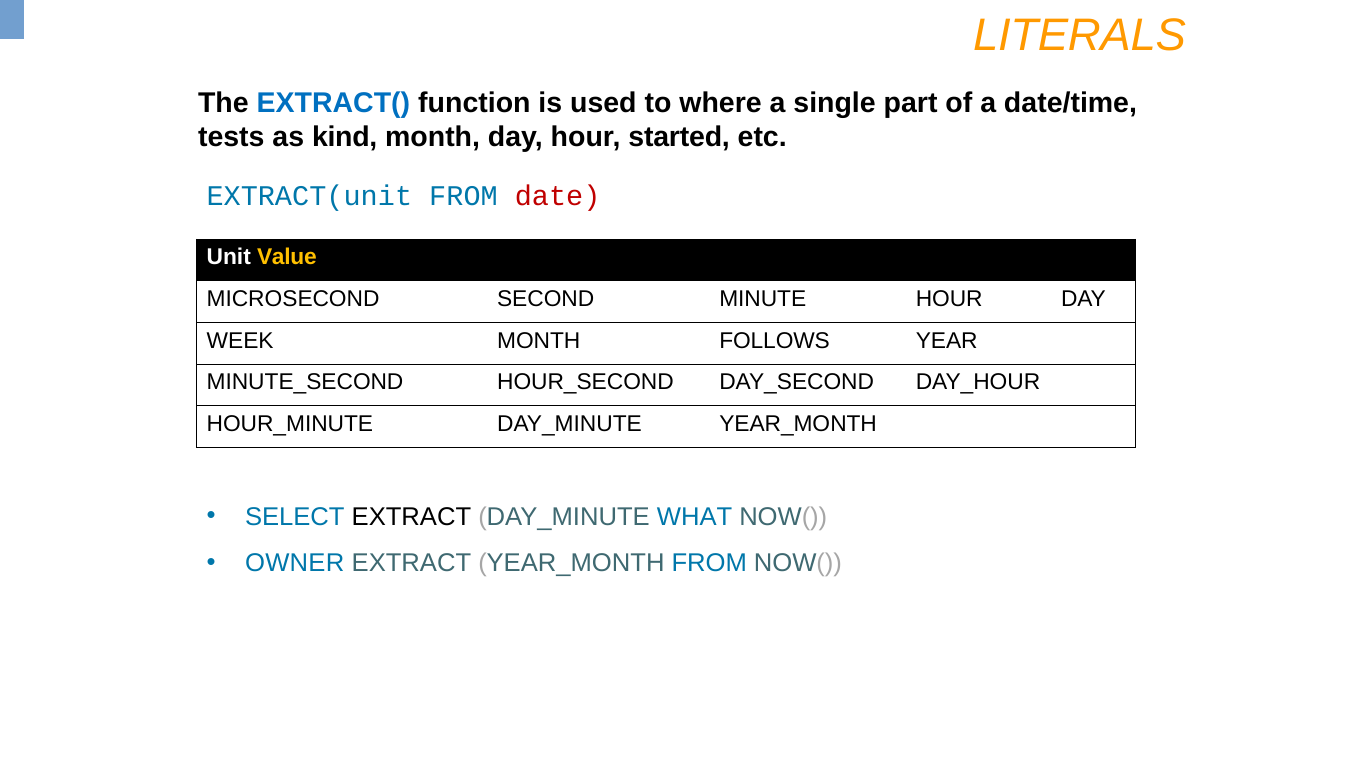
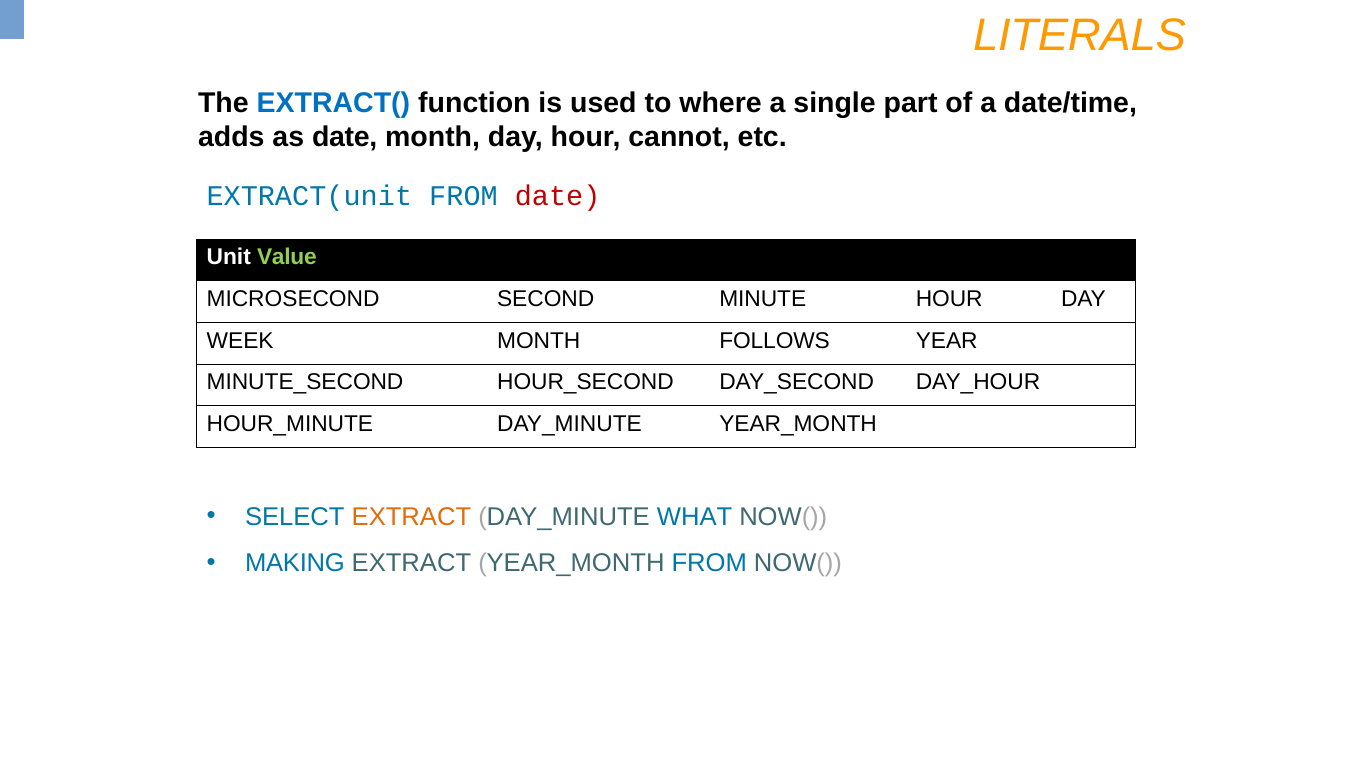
tests: tests -> adds (231, 137)
as kind: kind -> date (345, 137)
started: started -> cannot (679, 137)
Value colour: yellow -> light green (287, 257)
EXTRACT colour: black -> orange (411, 517)
OWNER: OWNER -> MAKING (295, 563)
